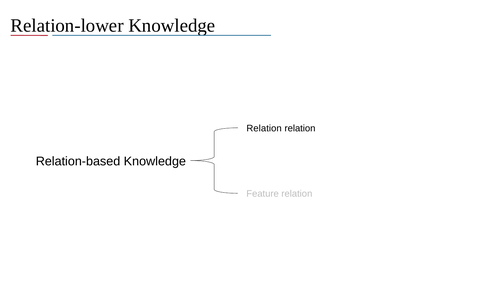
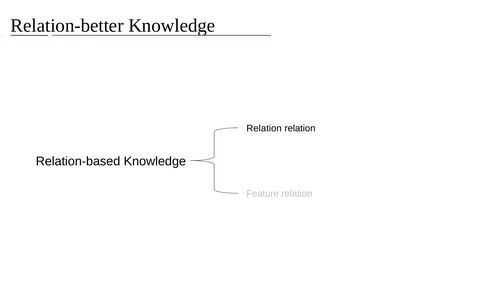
Relation-lower: Relation-lower -> Relation-better (67, 26)
